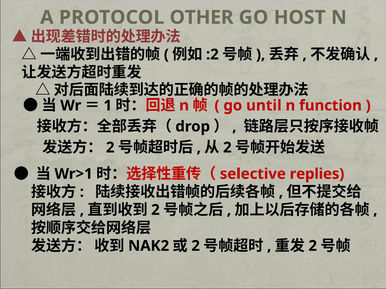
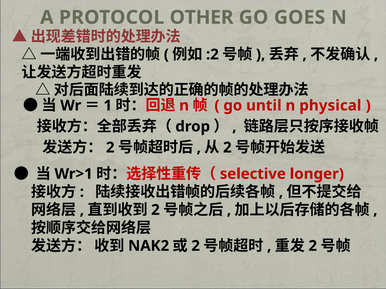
HOST: HOST -> GOES (300, 17)
function: function -> physical (330, 106)
replies: replies -> longer (317, 174)
